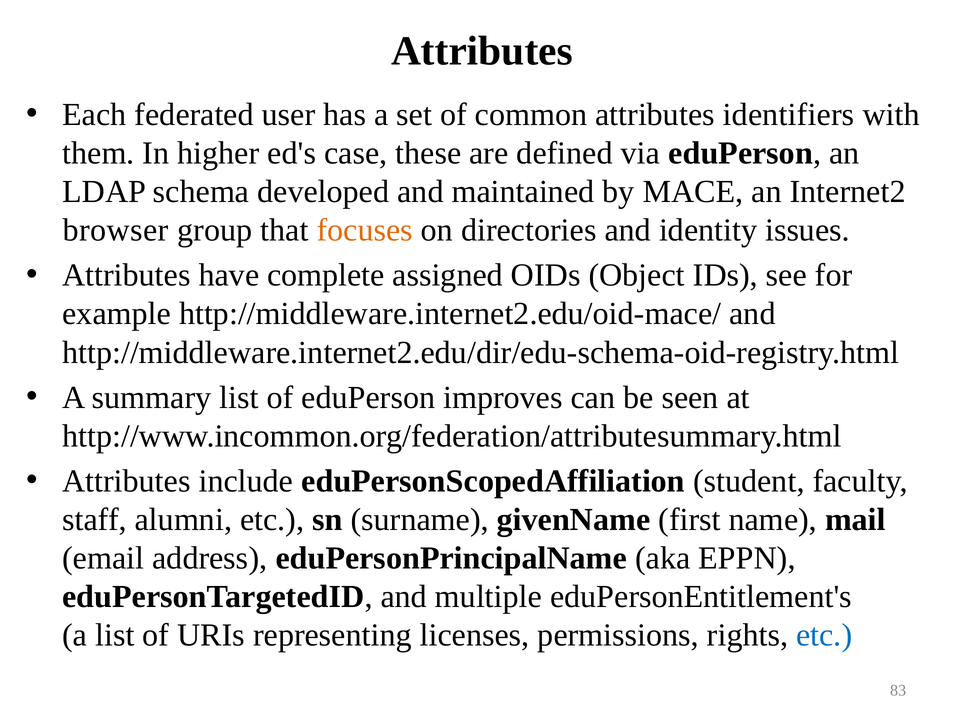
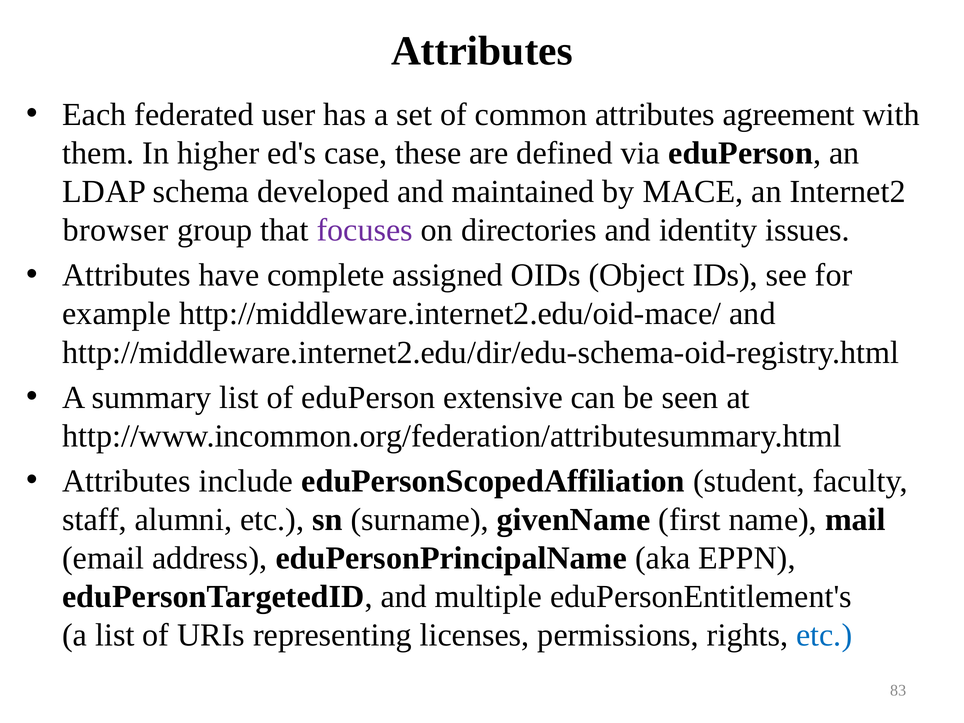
identifiers: identifiers -> agreement (789, 115)
focuses colour: orange -> purple (365, 230)
improves: improves -> extensive (503, 397)
